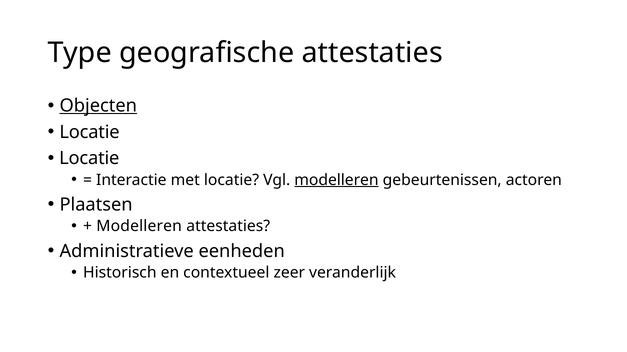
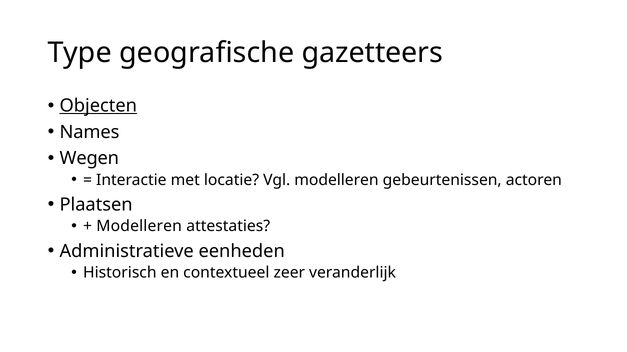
geografische attestaties: attestaties -> gazetteers (372, 53)
Locatie: Locatie -> Names (89, 132)
Locatie: Locatie -> Wegen (89, 159)
modelleren underline: present -> none (336, 180)
